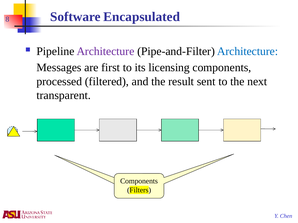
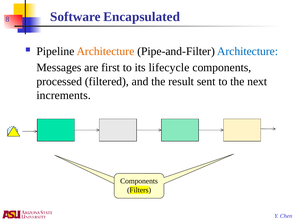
Architecture colour: purple -> orange (105, 51)
licensing: licensing -> lifecycle (169, 68)
transparent: transparent -> increments (64, 96)
